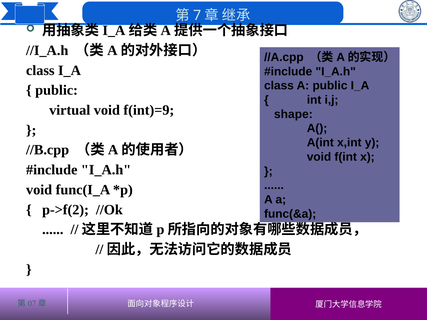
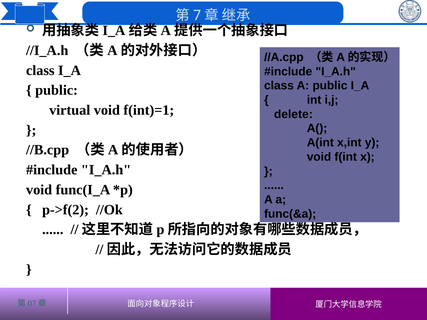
f(int)=9: f(int)=9 -> f(int)=1 (149, 110)
shape: shape -> delete (293, 114)
